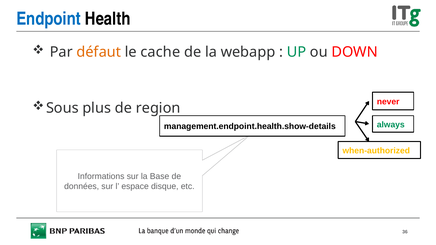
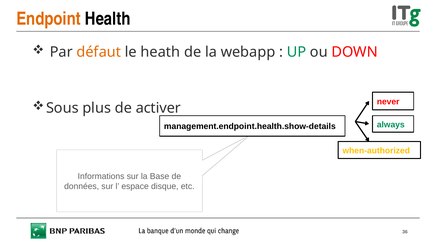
Endpoint colour: blue -> orange (49, 19)
cache: cache -> heath (160, 52)
region: region -> activer (158, 108)
